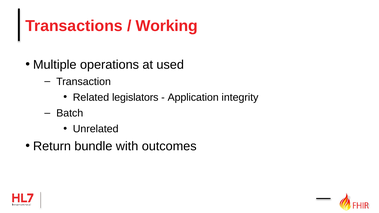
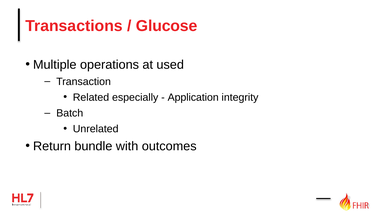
Working: Working -> Glucose (167, 26)
legislators: legislators -> especially (135, 97)
